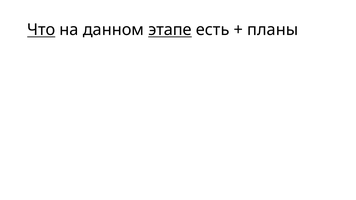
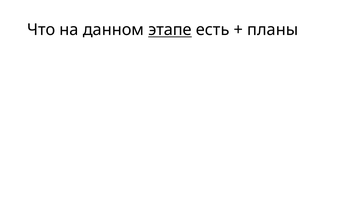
Что underline: present -> none (41, 30)
